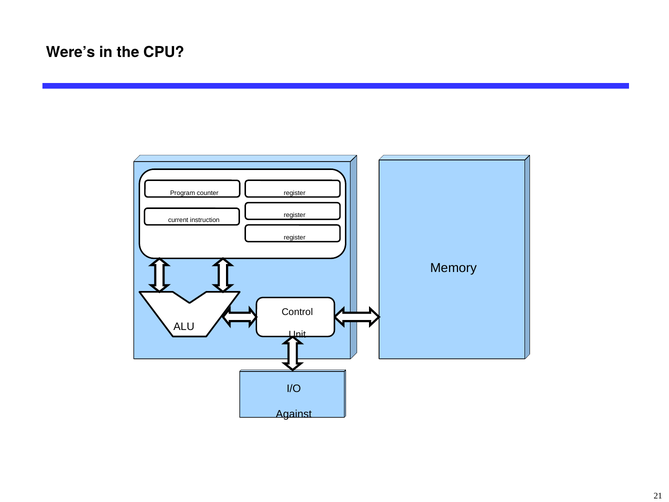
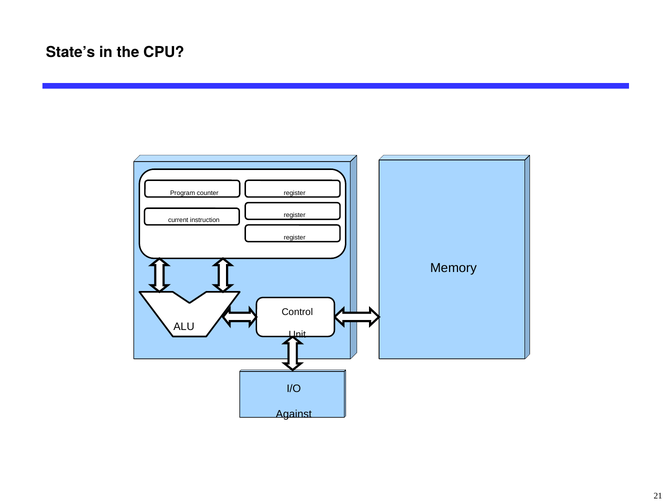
Were’s: Were’s -> State’s (70, 52)
